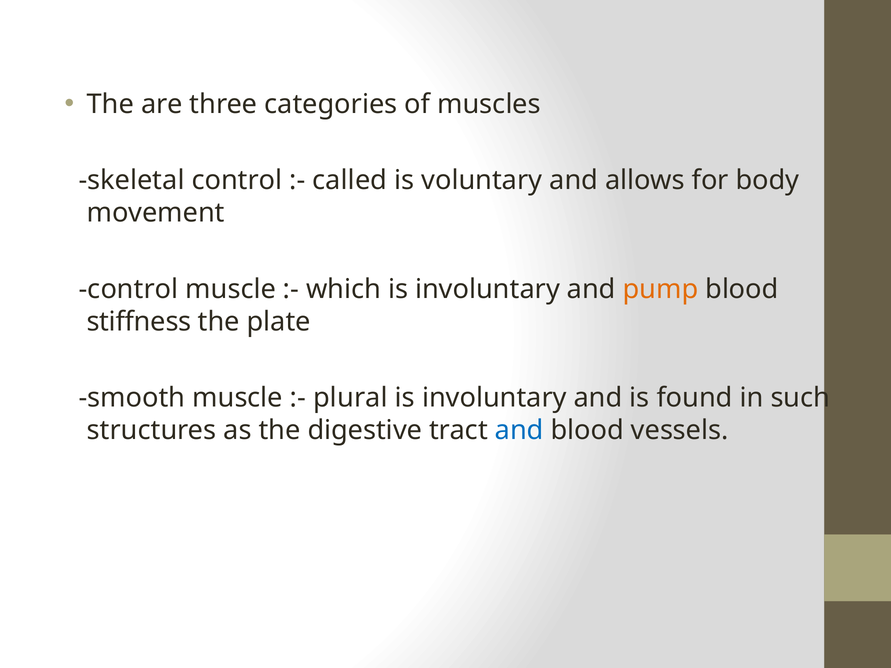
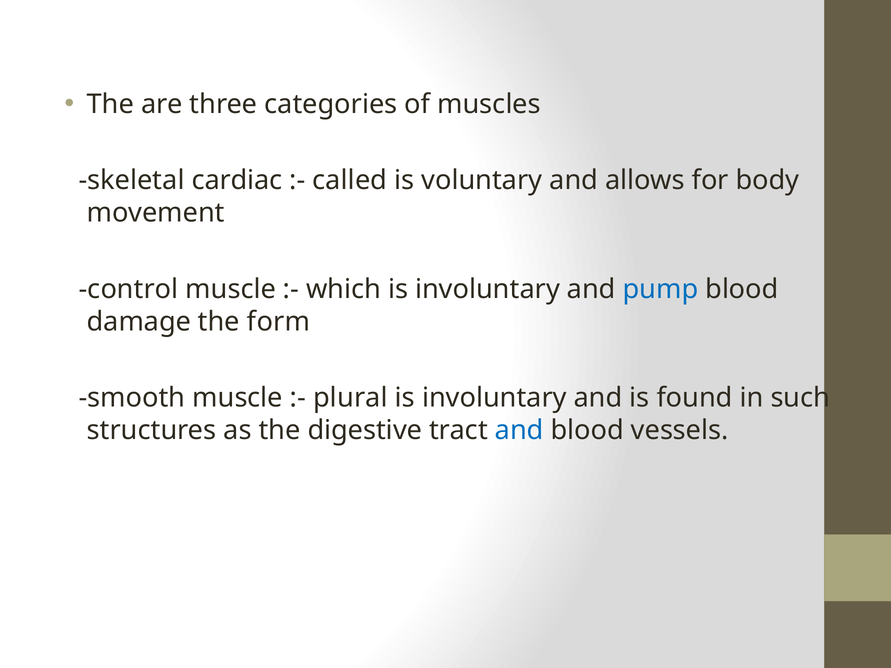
skeletal control: control -> cardiac (237, 180)
pump colour: orange -> blue (661, 289)
stiffness: stiffness -> damage (139, 322)
plate: plate -> form (279, 322)
